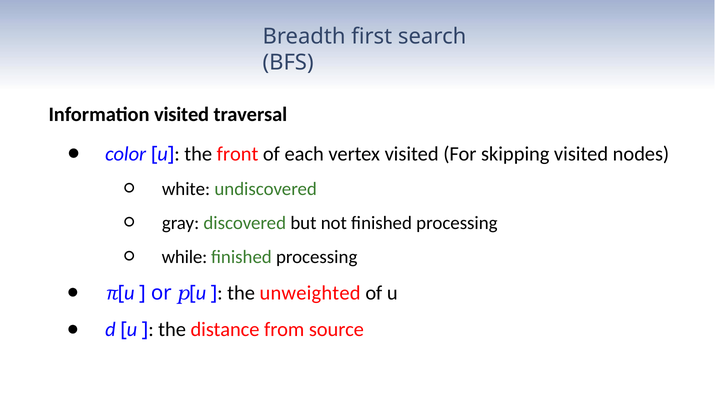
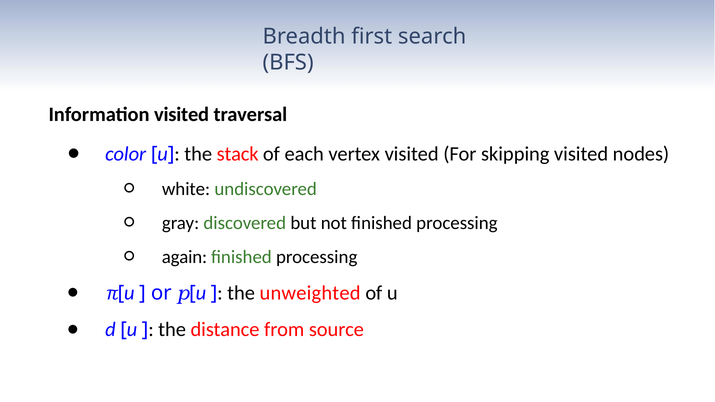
front: front -> stack (238, 154)
while: while -> again (184, 257)
